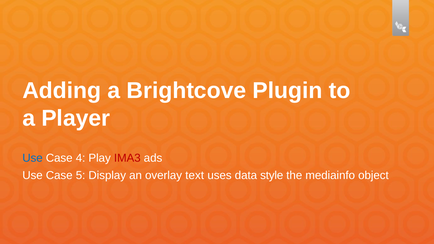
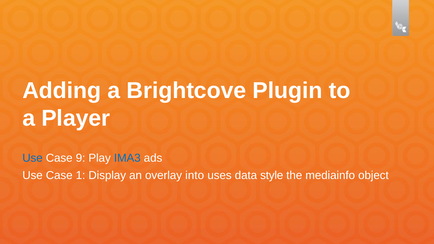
4: 4 -> 9 (81, 158)
IMA3 colour: red -> blue (127, 158)
5: 5 -> 1 (81, 175)
text: text -> into (195, 175)
